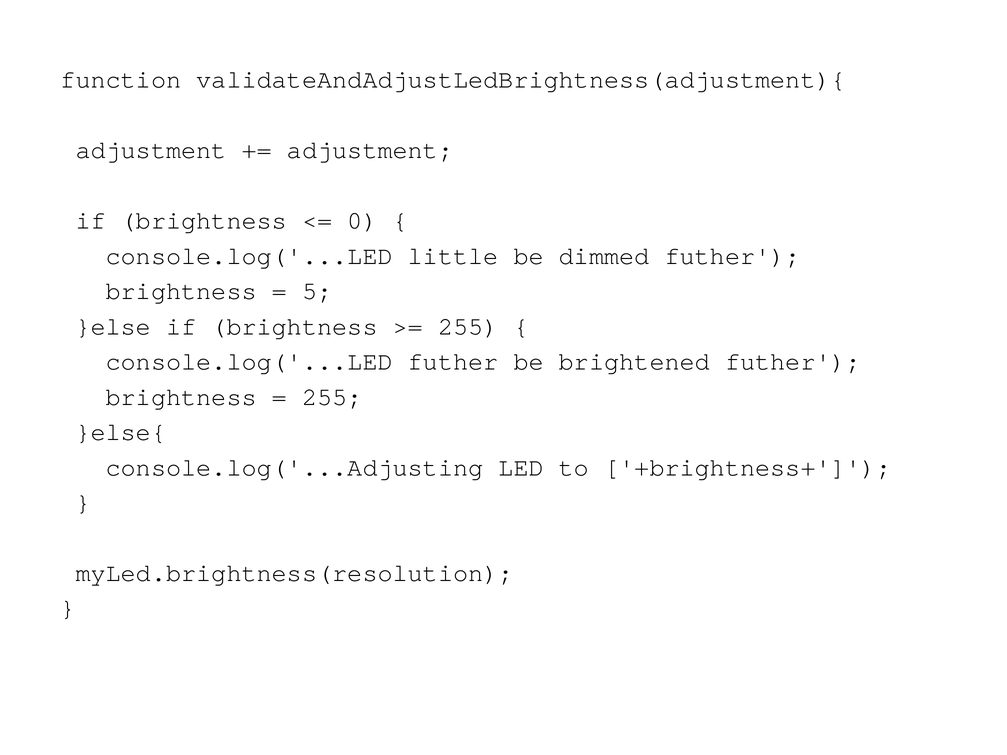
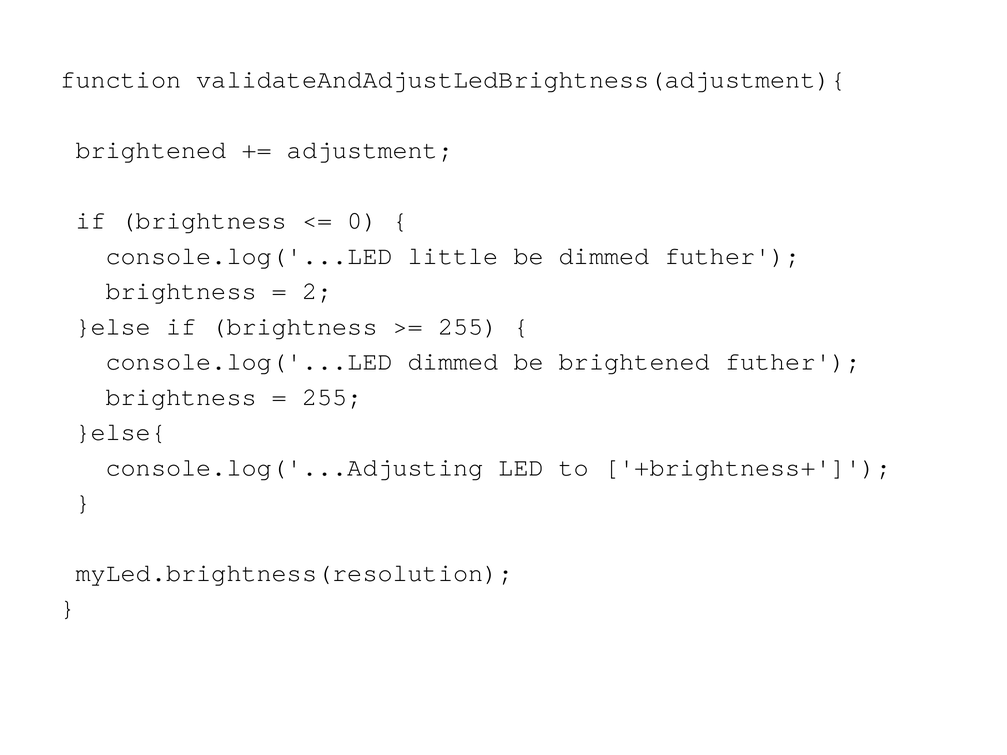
adjustment: adjustment -> brightened (151, 150)
5: 5 -> 2 (317, 291)
console.log('...LED futher: futher -> dimmed (453, 362)
